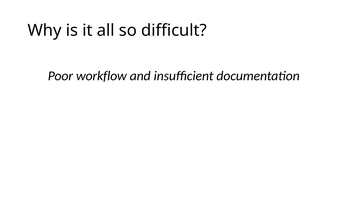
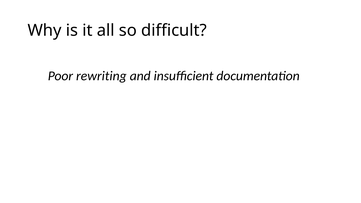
workflow: workflow -> rewriting (101, 76)
